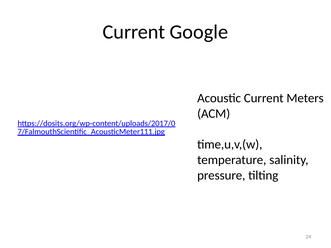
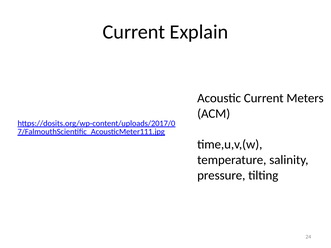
Google: Google -> Explain (199, 32)
